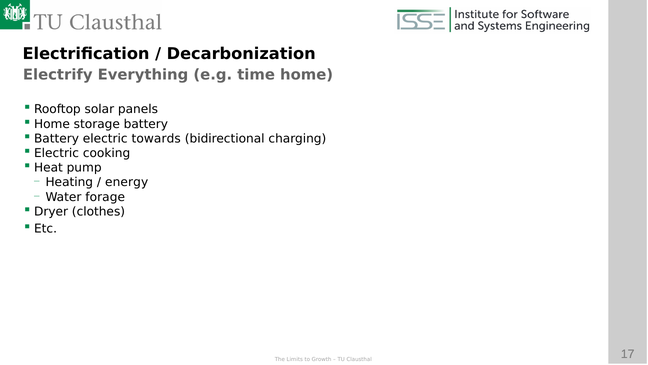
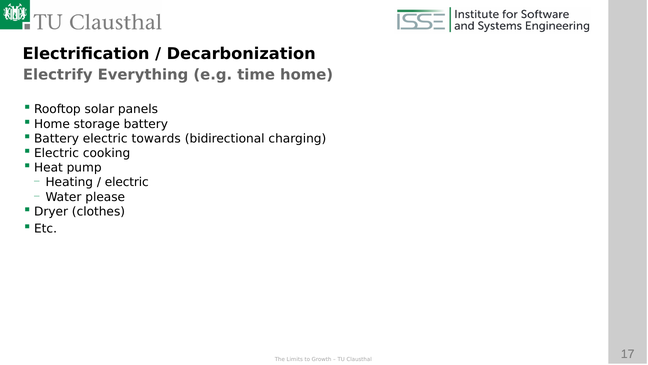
energy: energy -> electric (127, 182)
forage: forage -> please (105, 197)
